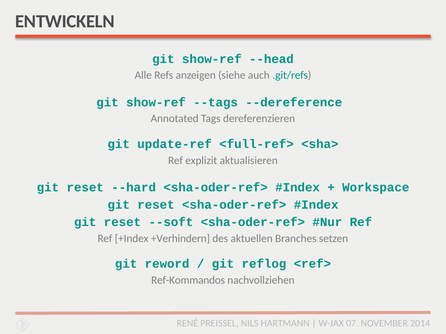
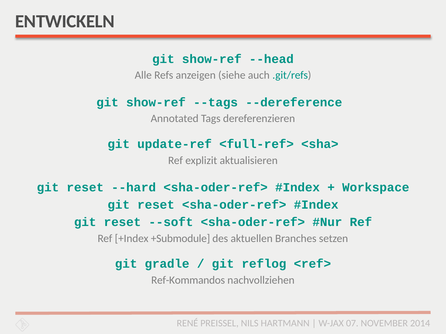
+Verhindern: +Verhindern -> +Submodule (180, 239)
reword: reword -> gradle (167, 264)
